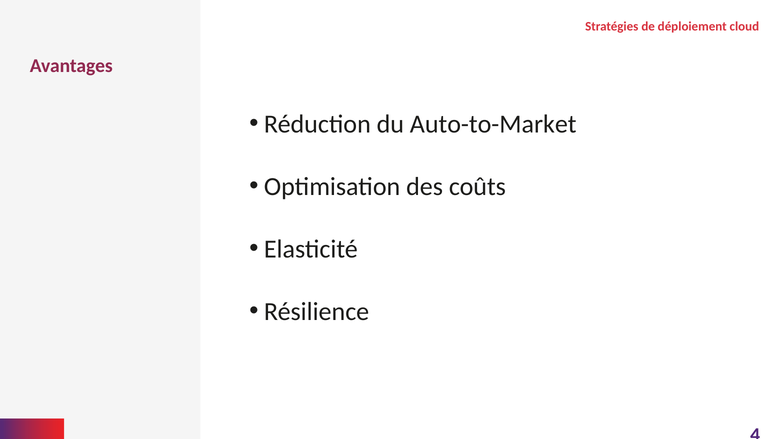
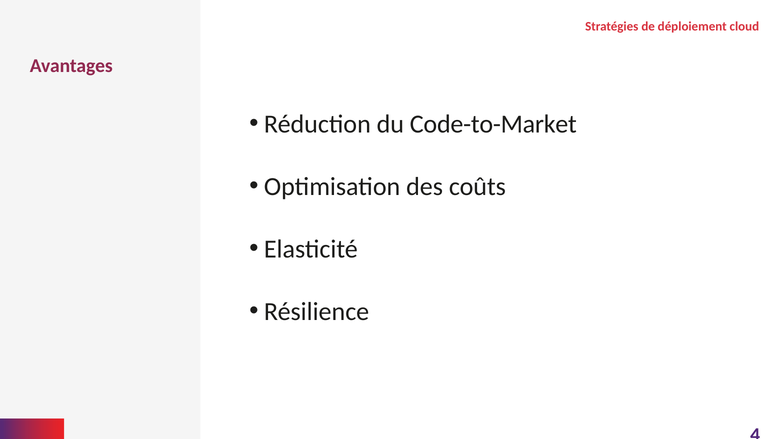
Auto-to-Market: Auto-to-Market -> Code-to-Market (493, 124)
